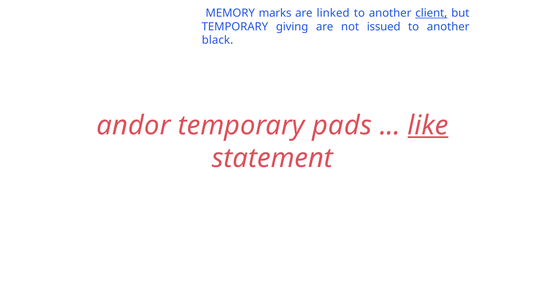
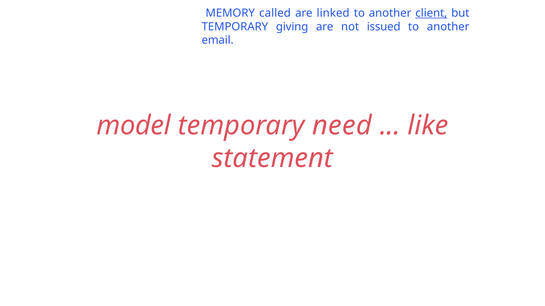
marks: marks -> called (275, 13)
black: black -> email (218, 40)
andor: andor -> model (134, 126)
pads: pads -> need (342, 126)
like underline: present -> none (428, 126)
